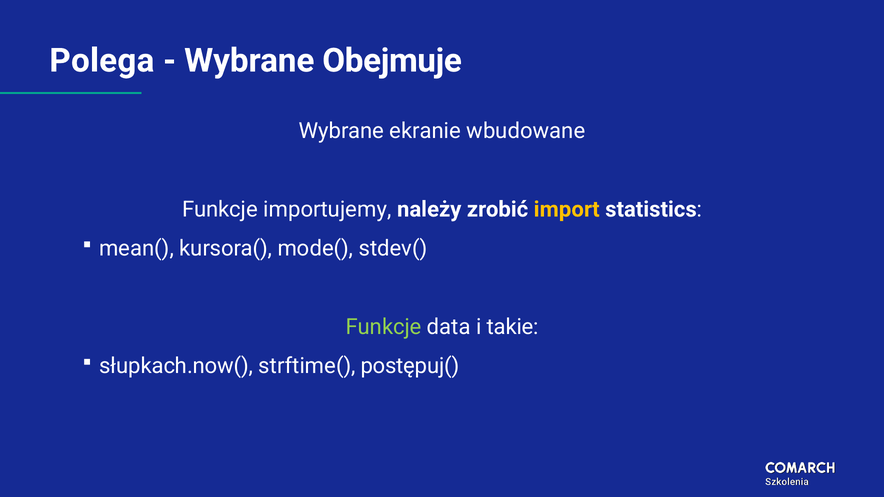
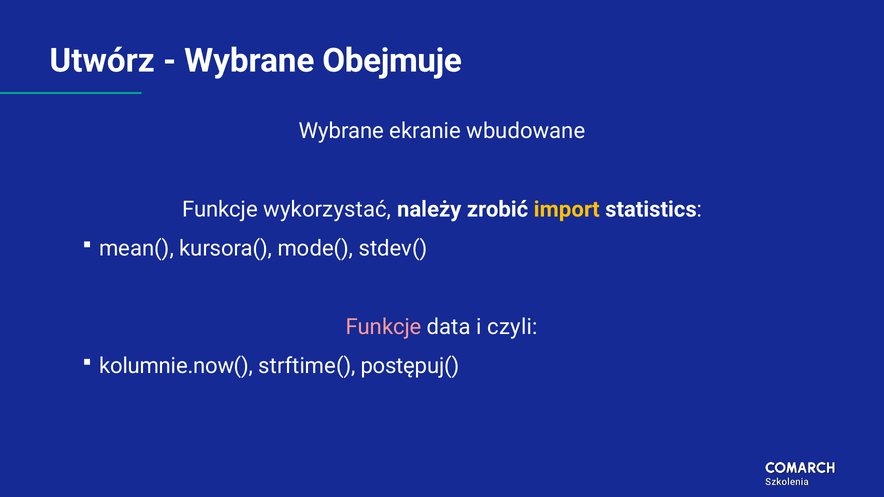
Polega: Polega -> Utwórz (102, 61)
importujemy: importujemy -> wykorzystać (327, 209)
Funkcje colour: light green -> pink (384, 327)
takie: takie -> czyli (512, 327)
słupkach.now(: słupkach.now( -> kolumnie.now( (176, 366)
